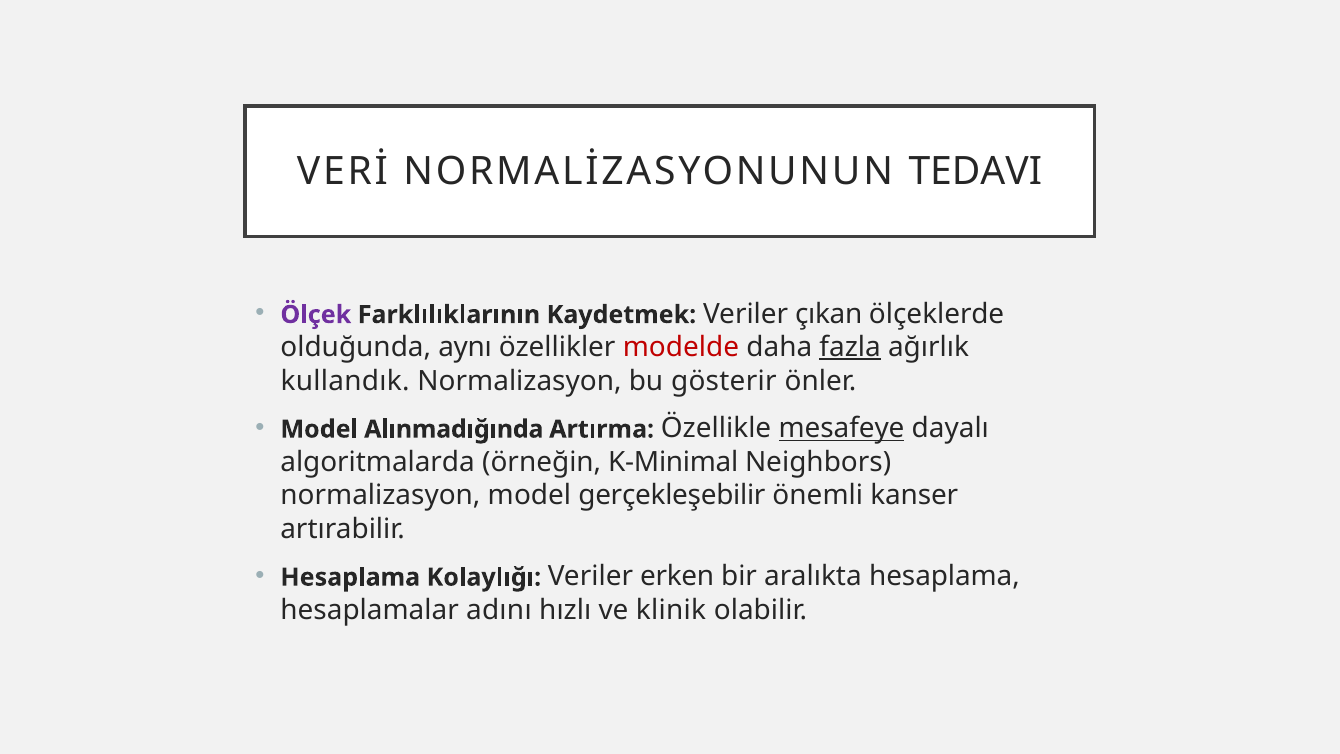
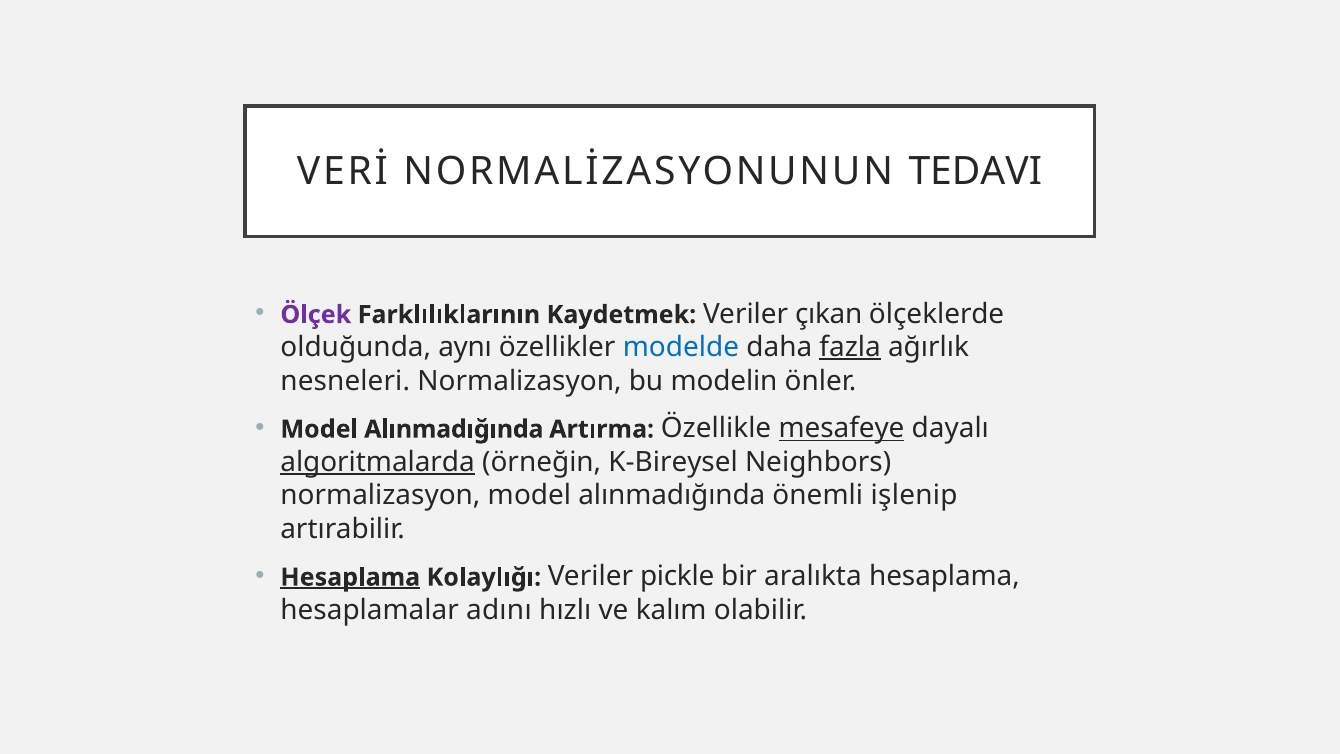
modelde colour: red -> blue (681, 347)
kullandık: kullandık -> nesneleri (345, 381)
gösterir: gösterir -> modelin (724, 381)
algoritmalarda underline: none -> present (378, 462)
K-Minimal: K-Minimal -> K-Bireysel (673, 462)
normalizasyon model gerçekleşebilir: gerçekleşebilir -> alınmadığında (672, 495)
kanser: kanser -> işlenip (914, 495)
Hesaplama underline: none -> present (350, 577)
erken: erken -> pickle (677, 576)
klinik: klinik -> kalım (671, 610)
